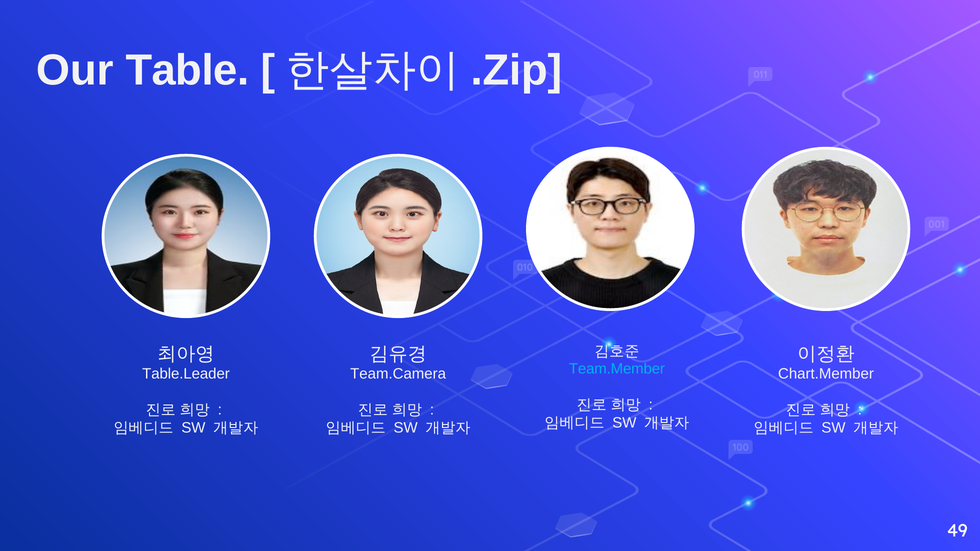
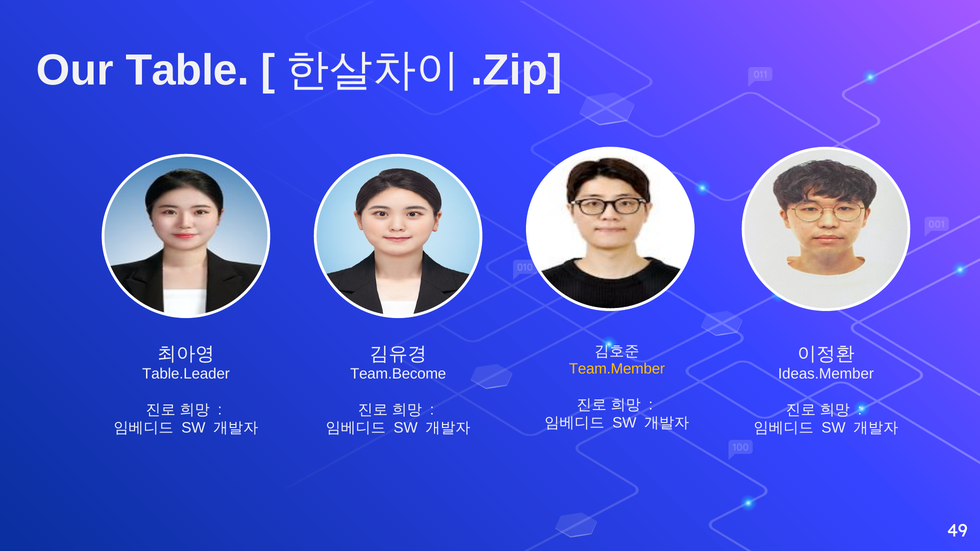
Team.Member colour: light blue -> yellow (617, 369)
Team.Camera: Team.Camera -> Team.Become (398, 374)
Chart.Member: Chart.Member -> Ideas.Member (826, 374)
